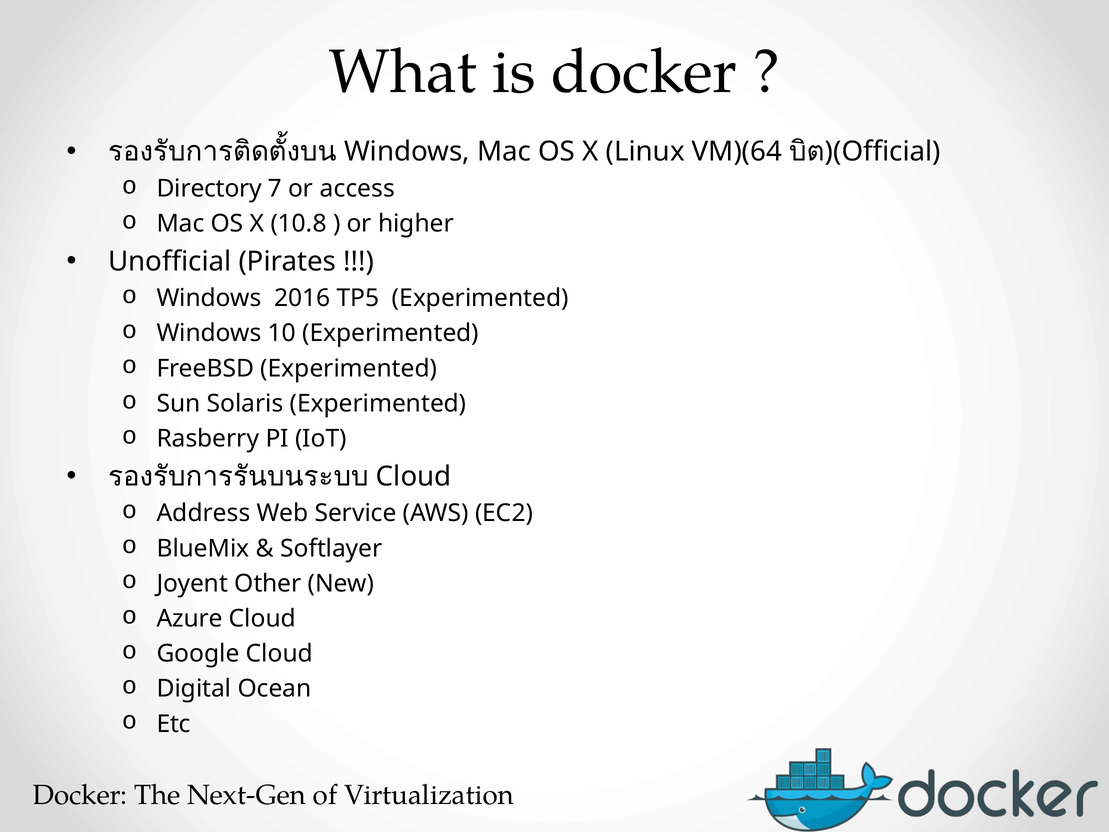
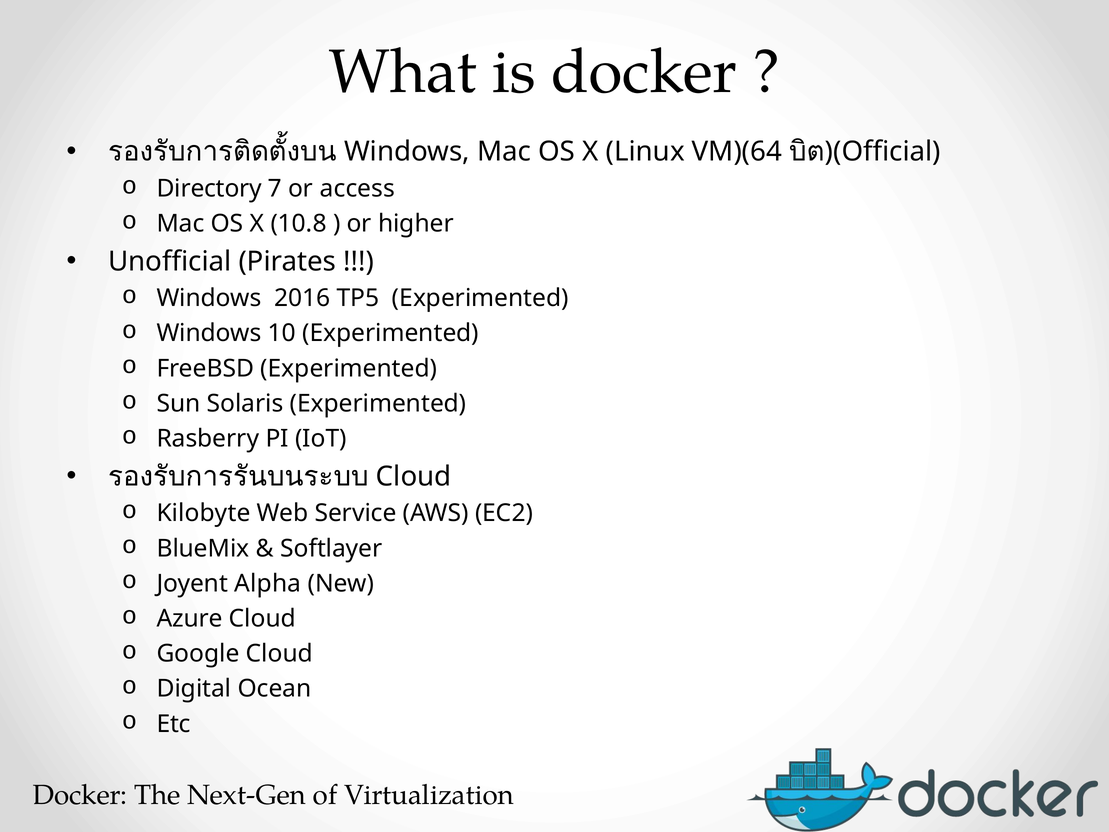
Address: Address -> Kilobyte (204, 513)
Other: Other -> Alpha (268, 583)
